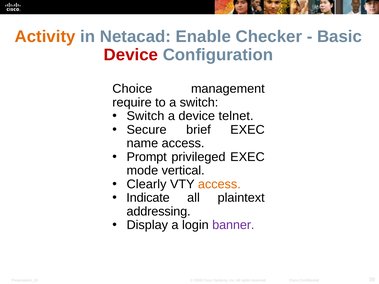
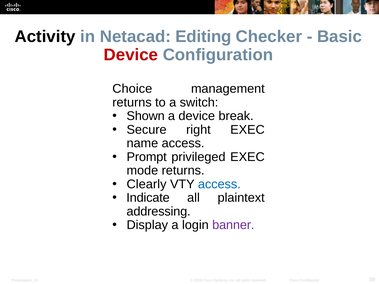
Activity colour: orange -> black (45, 37)
Enable: Enable -> Editing (203, 37)
require: require -> returns (132, 102)
Switch: Switch -> Shown (146, 116)
telnet: telnet -> break (236, 116)
brief: brief -> right (198, 130)
mode vertical: vertical -> returns (183, 171)
access colour: orange -> blue (219, 184)
